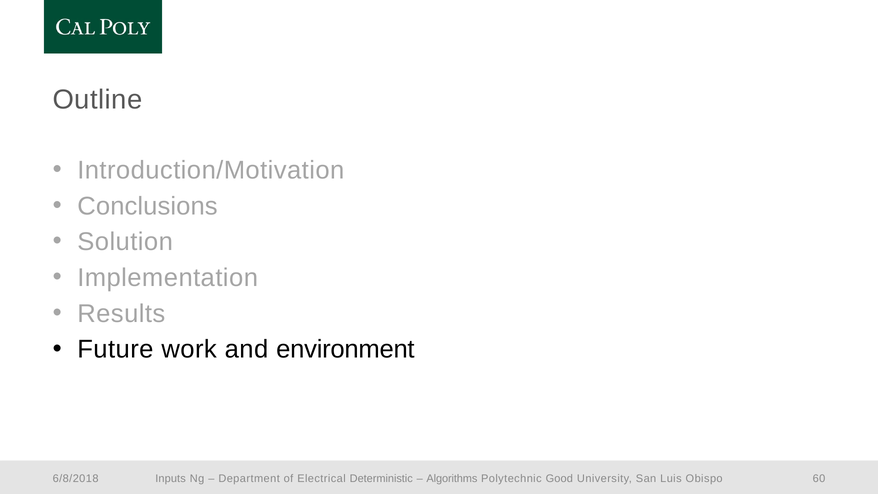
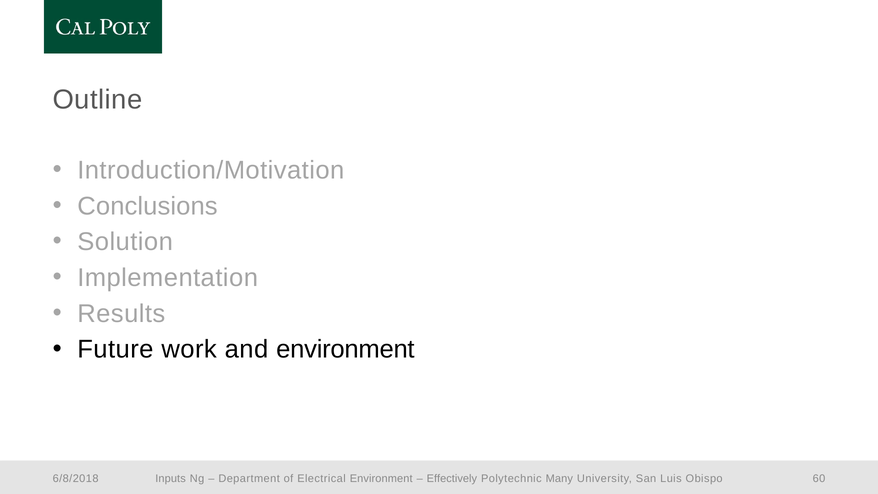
Electrical Deterministic: Deterministic -> Environment (381, 479)
Algorithms: Algorithms -> Effectively (452, 479)
Good: Good -> Many (559, 479)
